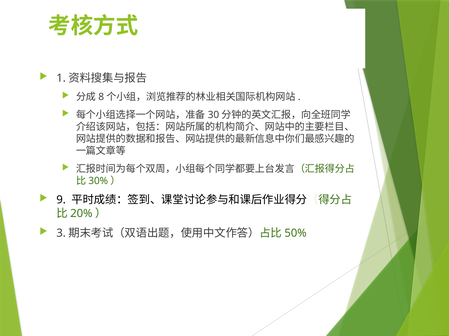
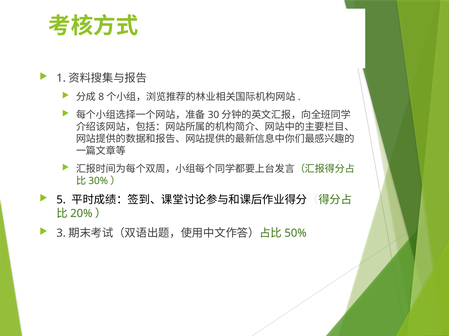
9: 9 -> 5 (61, 200)
